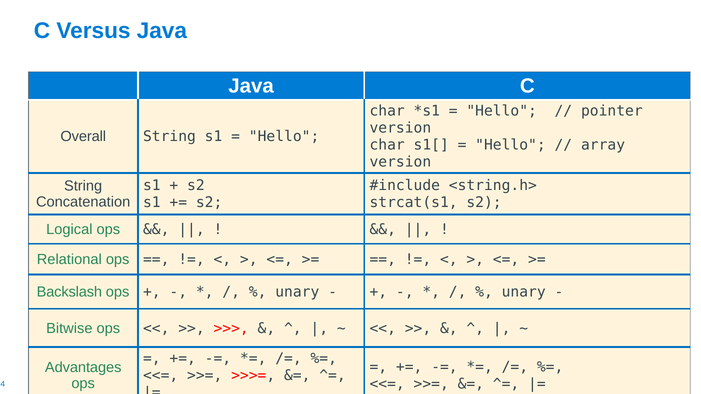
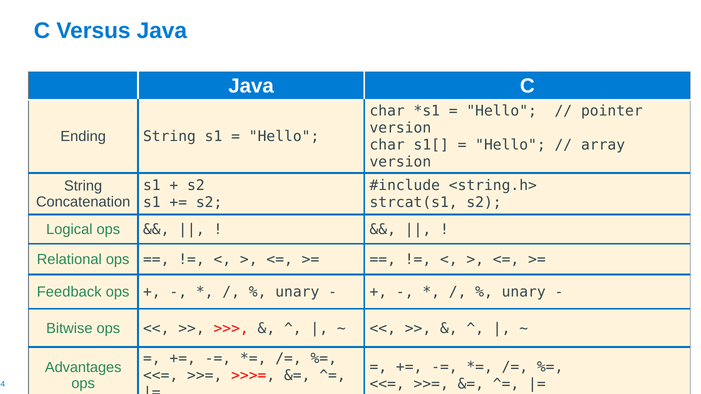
Overall: Overall -> Ending (83, 137)
Backslash: Backslash -> Feedback (69, 292)
